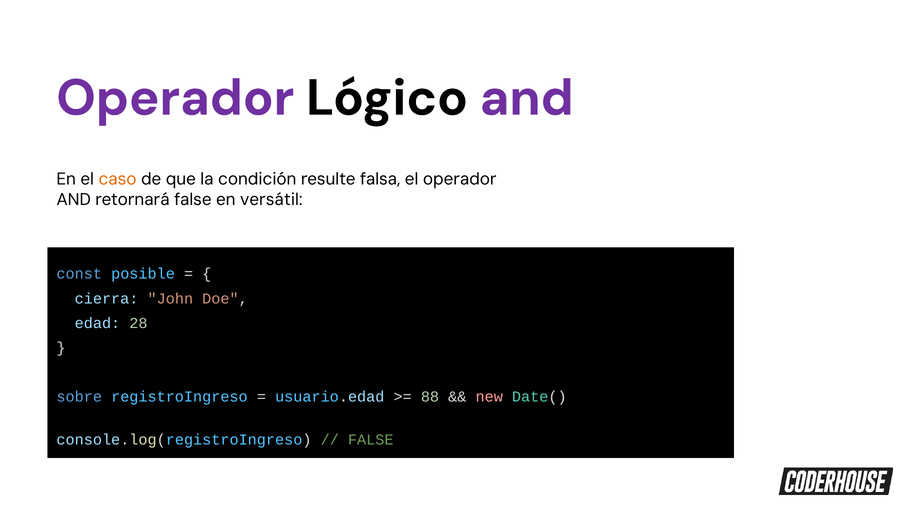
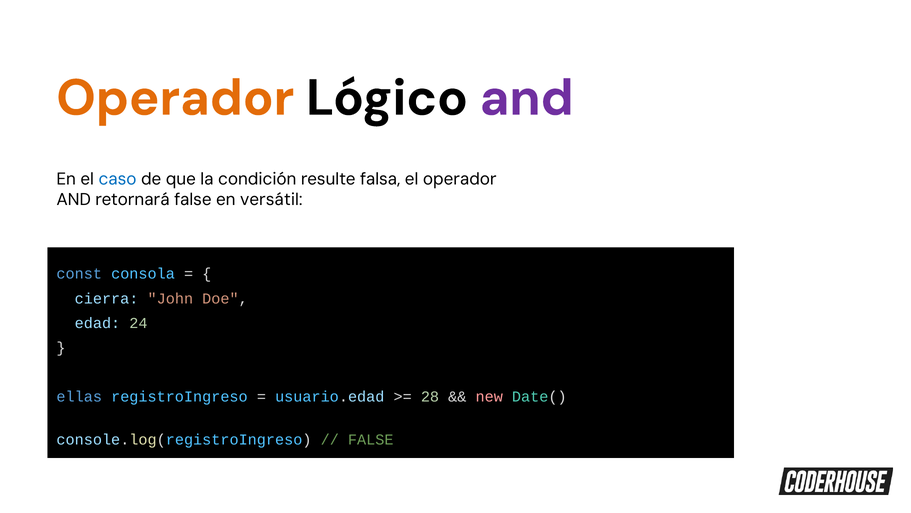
Operador colour: purple -> orange (175, 98)
caso colour: orange -> blue (118, 179)
posible: posible -> consola (143, 274)
28: 28 -> 24 (138, 323)
sobre: sobre -> ellas (79, 396)
88: 88 -> 28 (430, 396)
